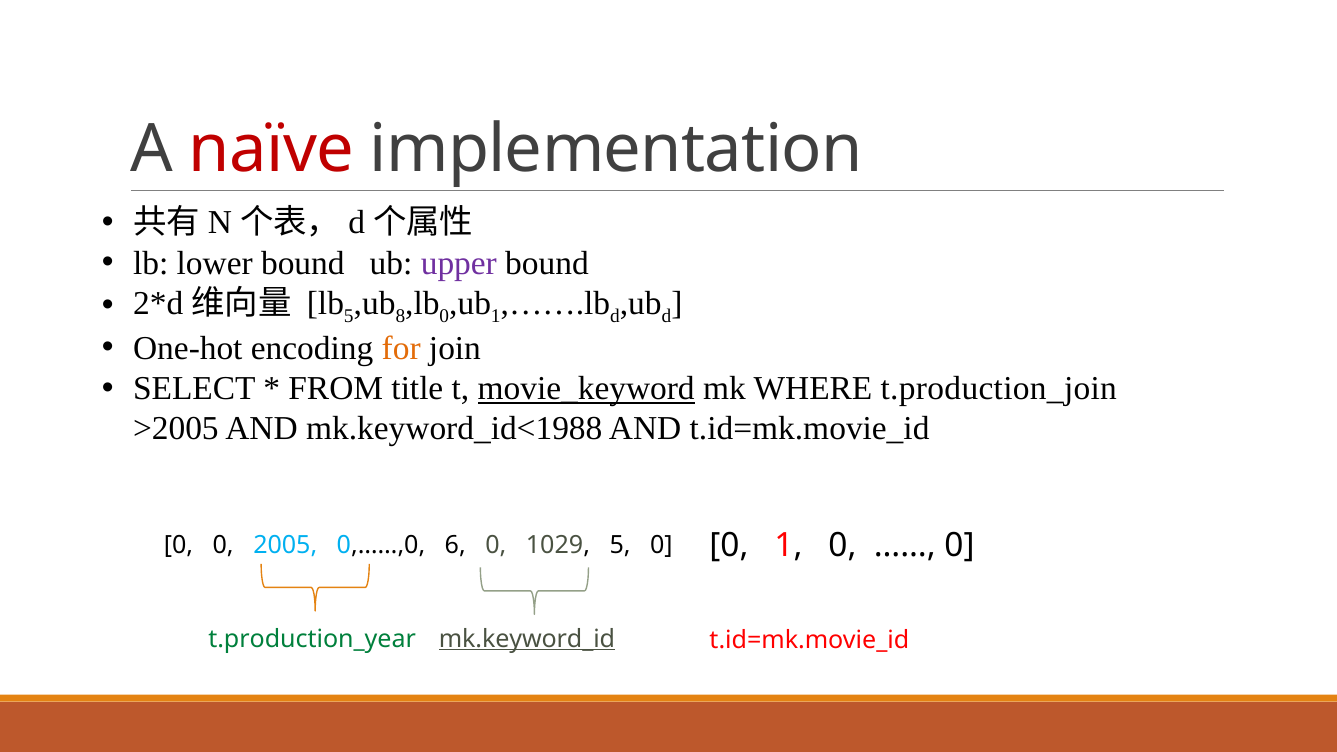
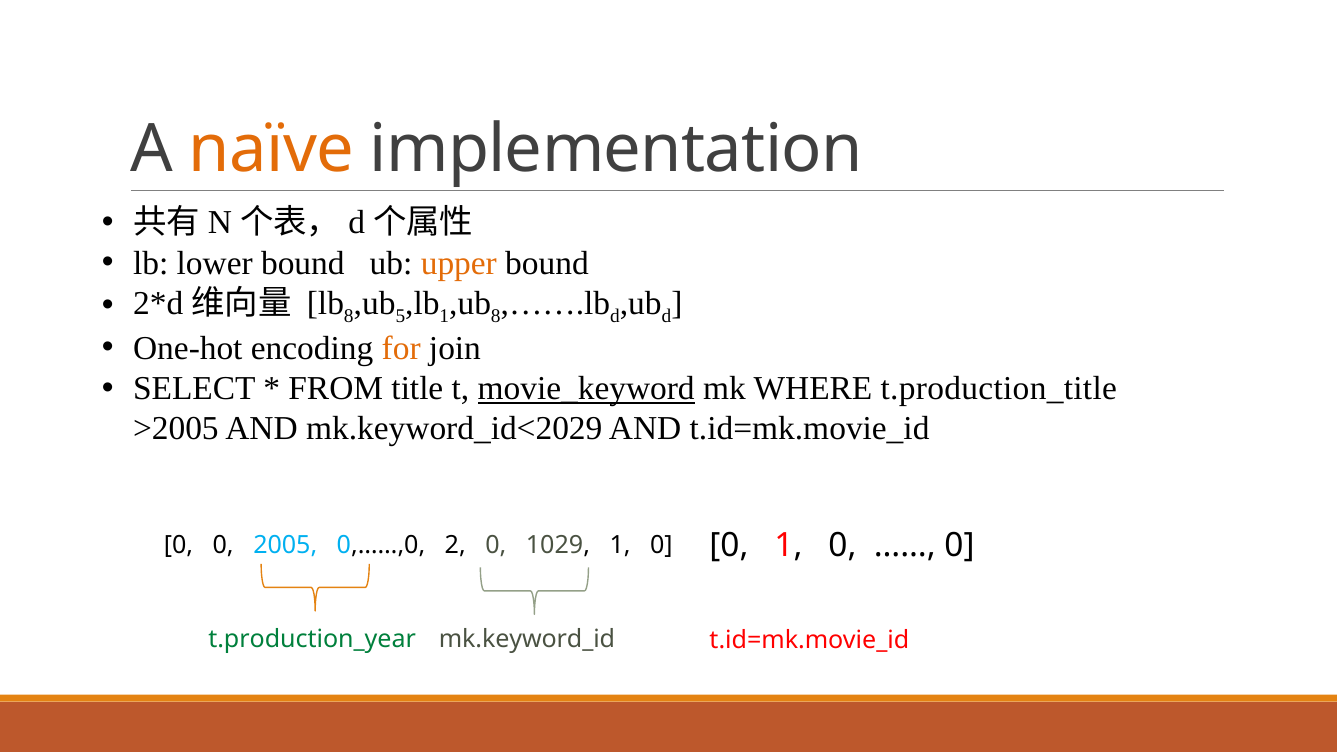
naïve colour: red -> orange (272, 150)
upper colour: purple -> orange (459, 263)
lb 5: 5 -> 8 (349, 316)
8: 8 -> 5 (400, 316)
0: 0 -> 1 (444, 316)
1: 1 -> 8 (496, 316)
t.production_join: t.production_join -> t.production_title (999, 389)
mk.keyword_id<1988: mk.keyword_id<1988 -> mk.keyword_id<2029 (454, 429)
6: 6 -> 2 (455, 545)
1029 5: 5 -> 1 (620, 545)
mk.keyword_id underline: present -> none (527, 639)
